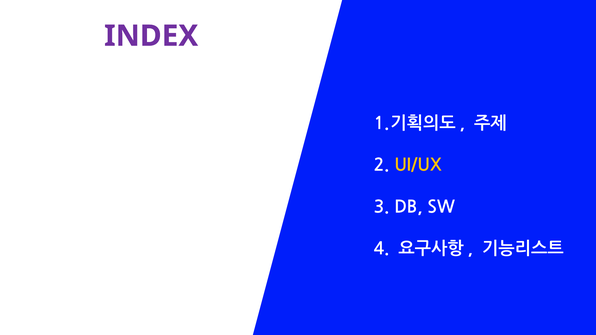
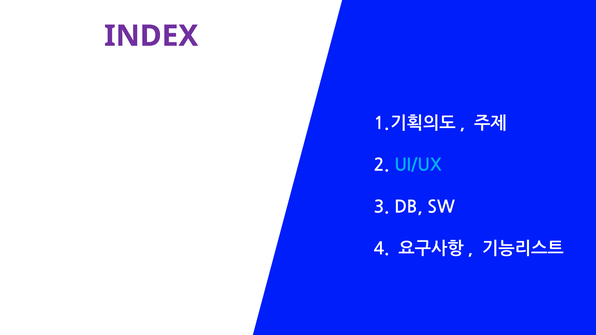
UI/UX colour: yellow -> light blue (418, 165)
